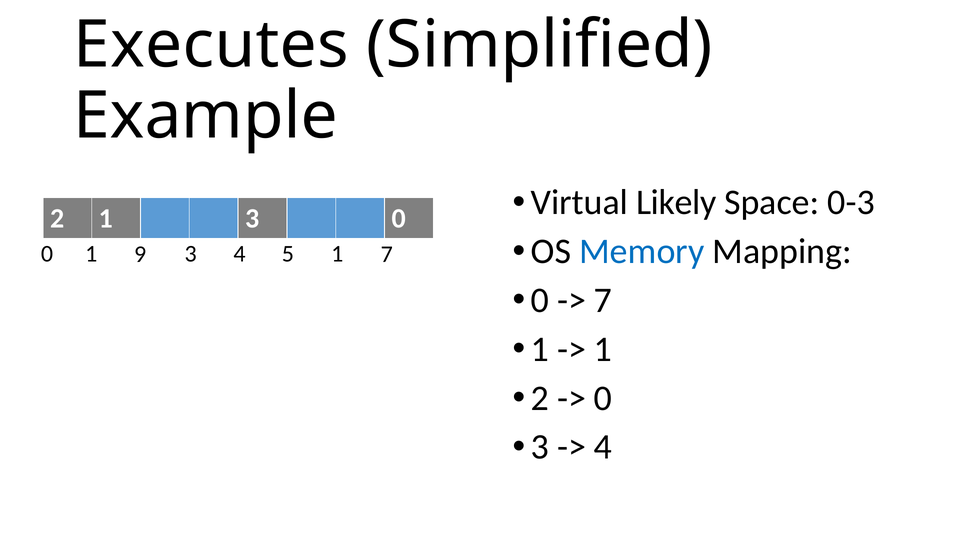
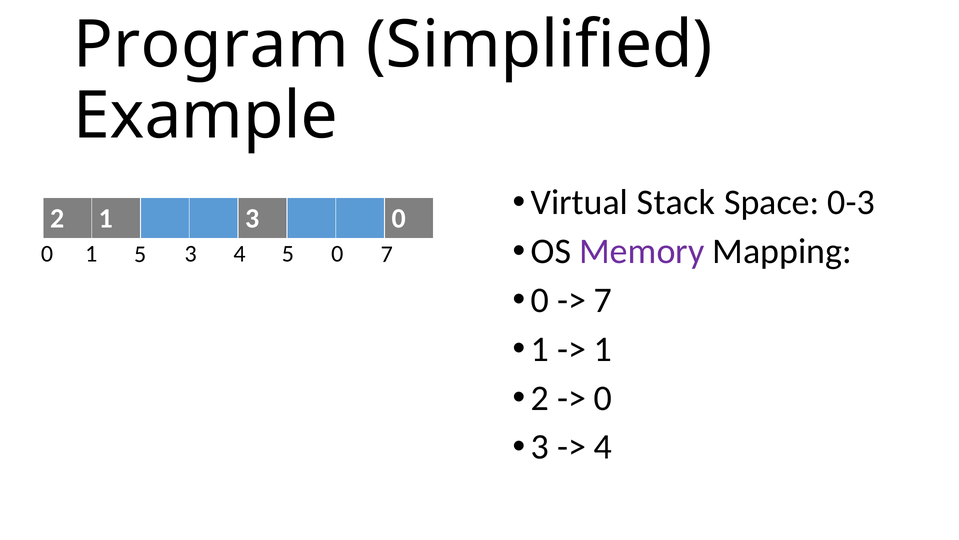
Executes: Executes -> Program (211, 45)
Likely: Likely -> Stack (676, 202)
Memory colour: blue -> purple (642, 251)
1 9: 9 -> 5 (140, 254)
5 1: 1 -> 0 (337, 253)
